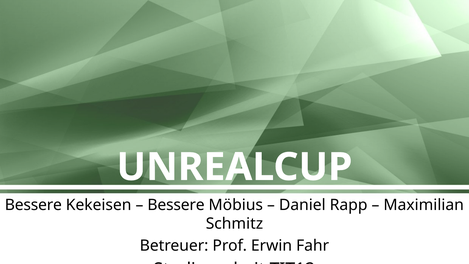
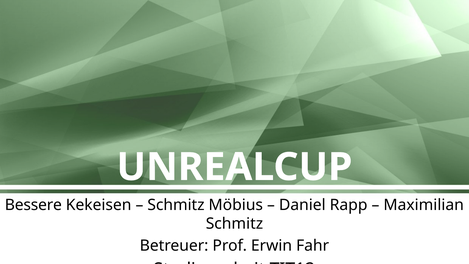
Bessere: Bessere -> Schmitz (176, 205)
